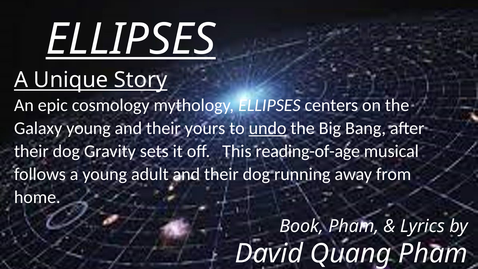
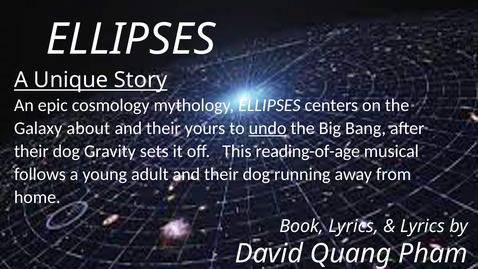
ELLIPSES underline: present -> none (131, 39)
Galaxy young: young -> about (88, 128)
Book Pham: Pham -> Lyrics (354, 226)
